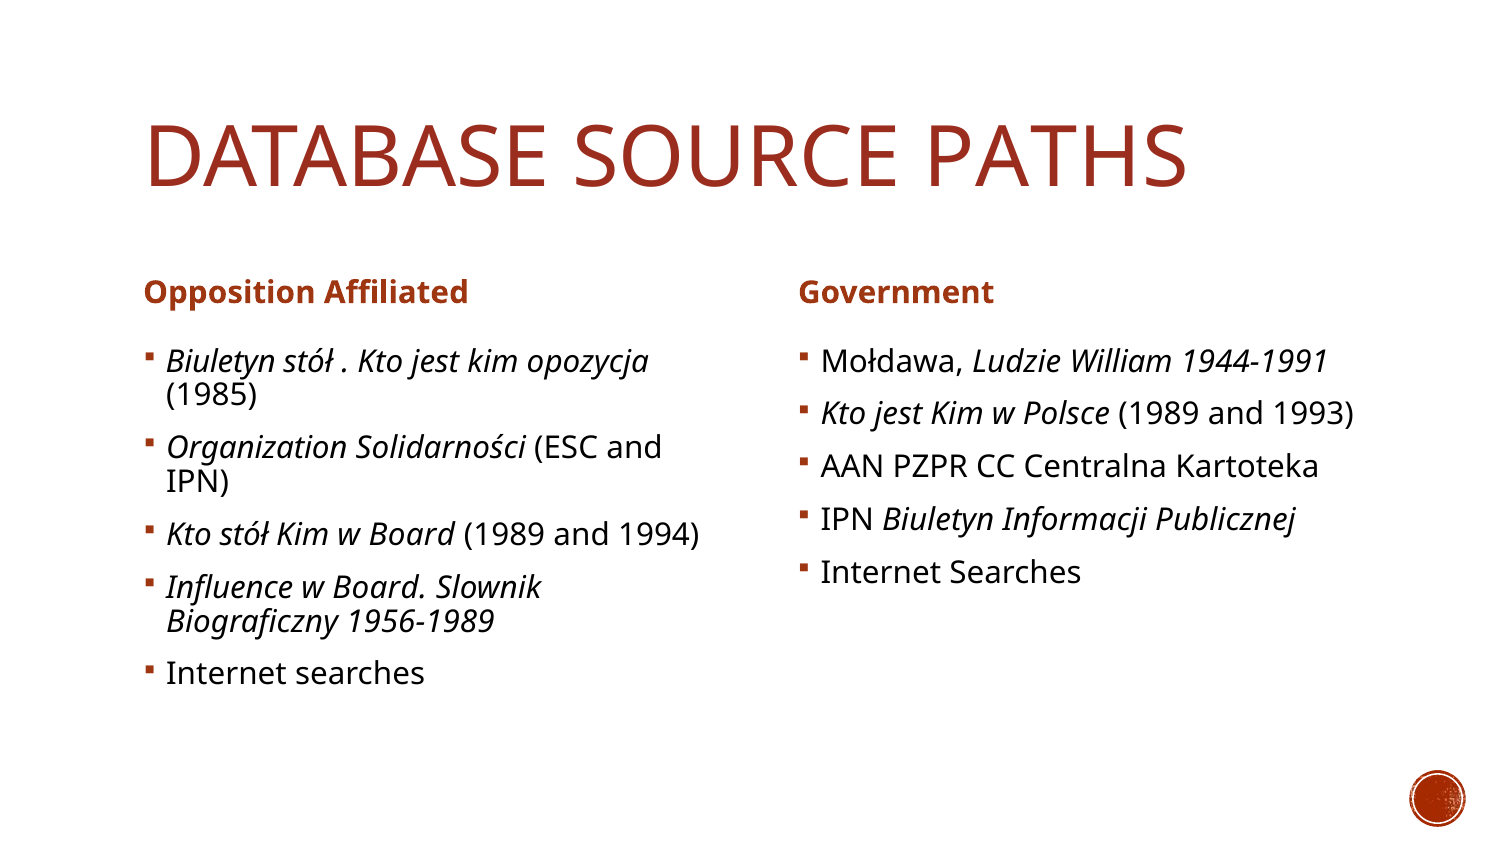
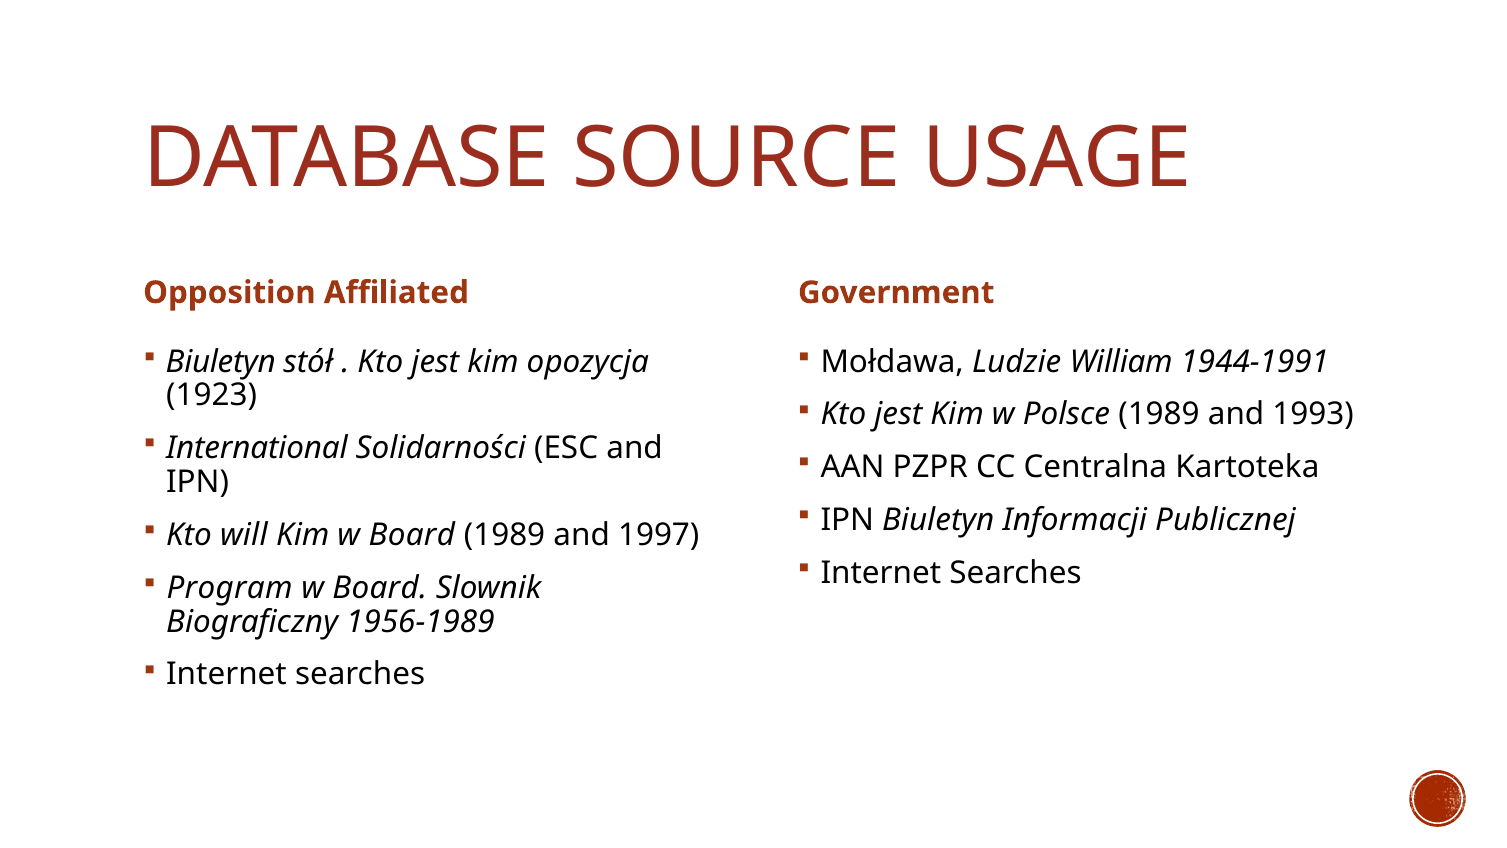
PATHS: PATHS -> USAGE (1057, 159)
1985: 1985 -> 1923 (212, 395)
Organization: Organization -> International (257, 448)
Kto stół: stół -> will (244, 535)
1994: 1994 -> 1997 (659, 535)
Influence: Influence -> Program (230, 588)
